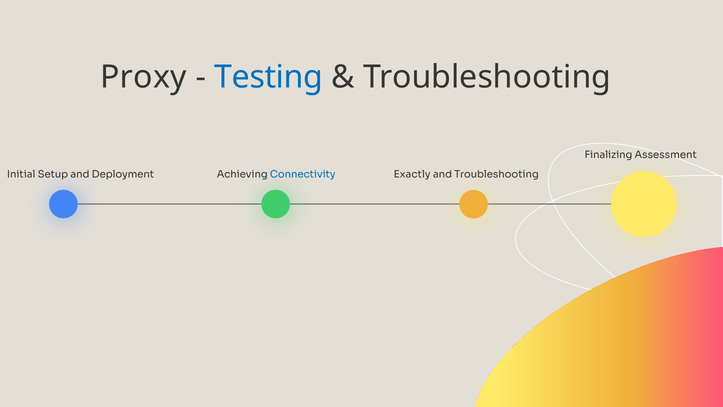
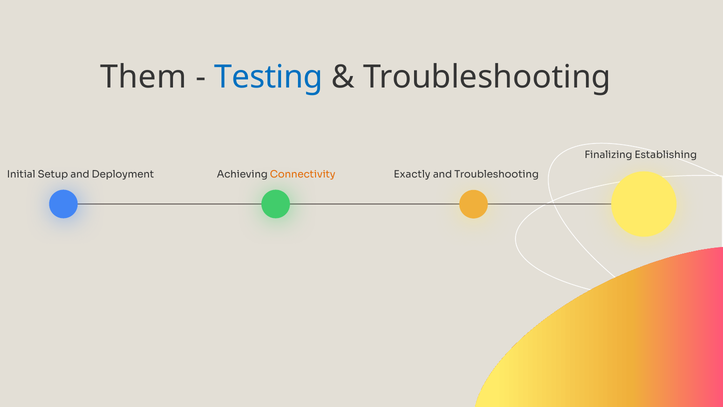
Proxy: Proxy -> Them (144, 77)
Assessment: Assessment -> Establishing (666, 155)
Connectivity colour: blue -> orange (303, 174)
